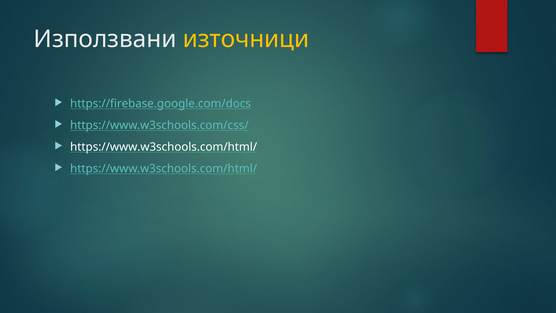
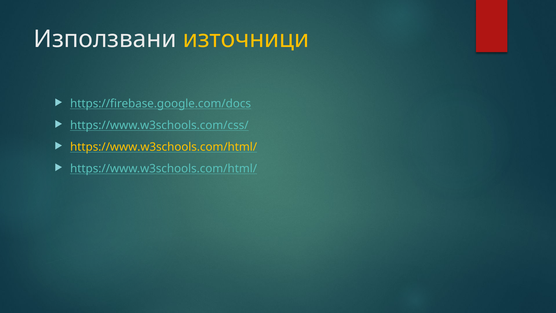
https://www.w3schools.com/html/ colour: white -> yellow (164, 147)
